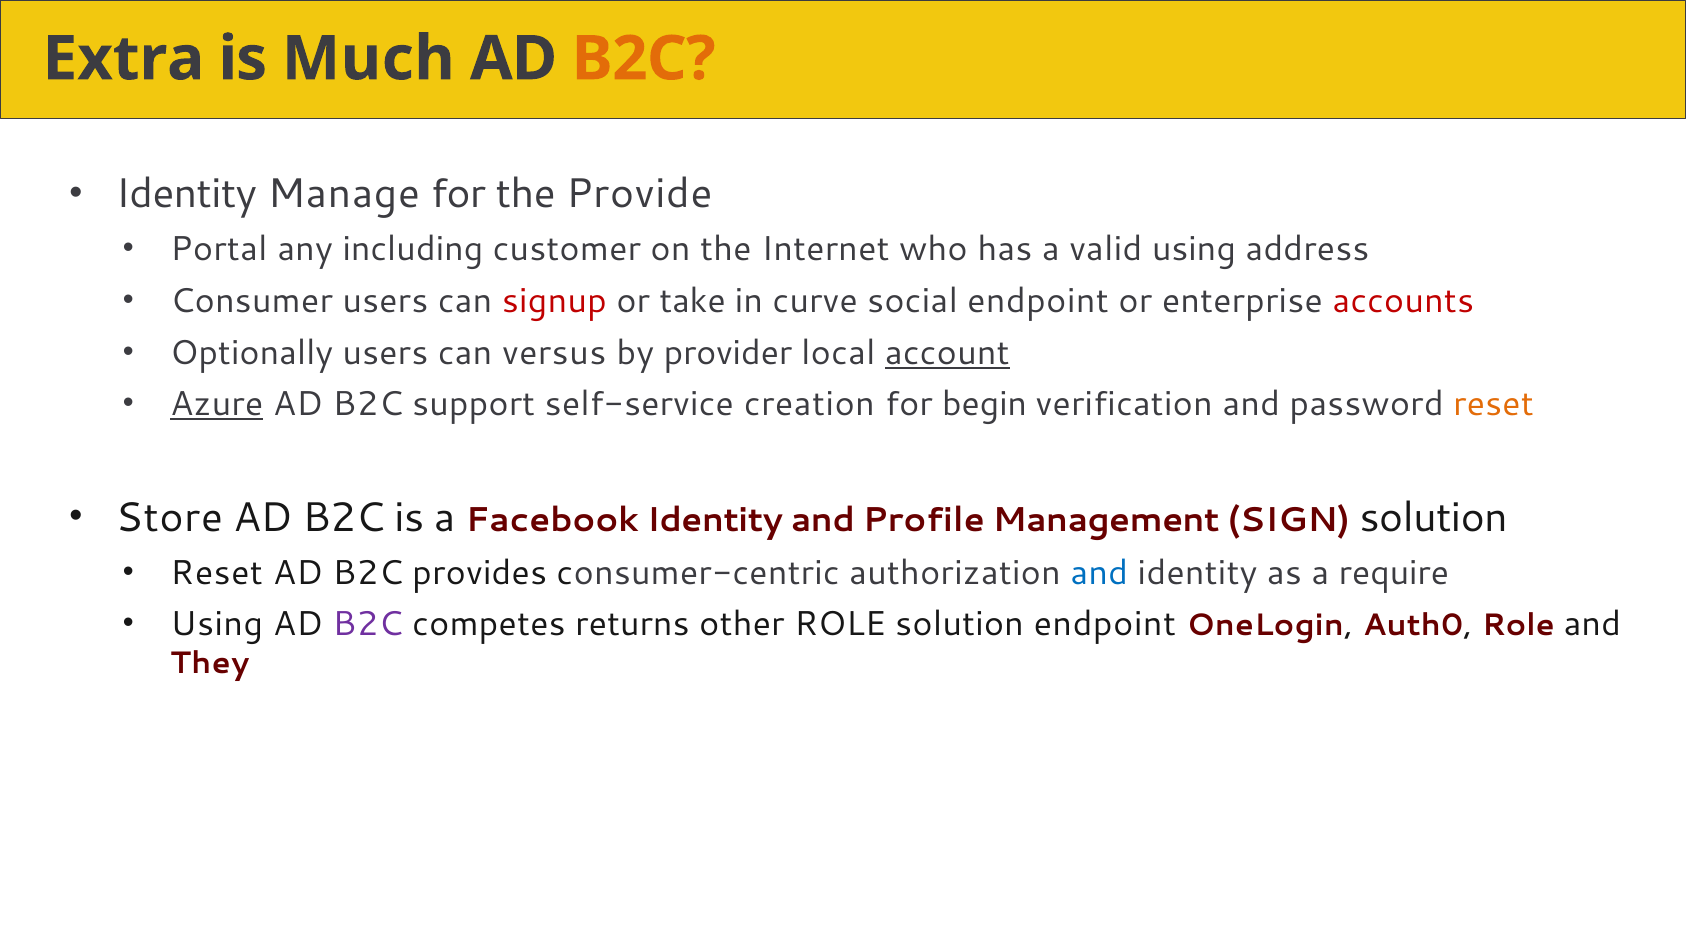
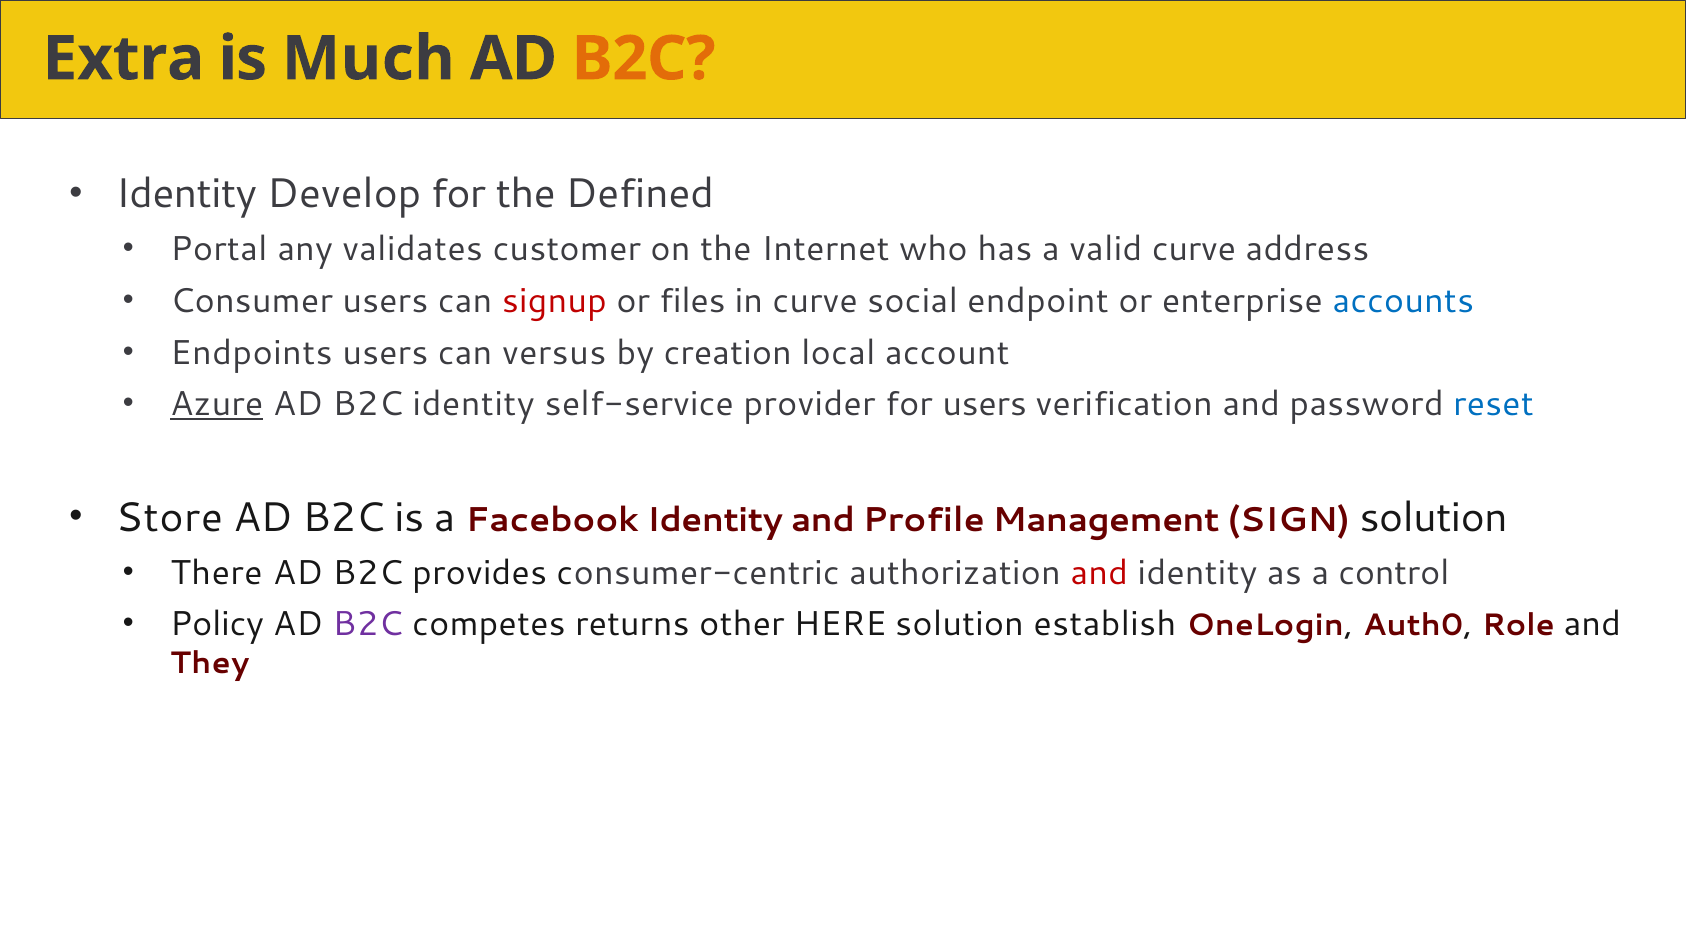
Manage: Manage -> Develop (344, 194)
Provide: Provide -> Defined (640, 194)
including: including -> validates (413, 249)
valid using: using -> curve (1194, 249)
take: take -> files (693, 301)
accounts colour: red -> blue (1403, 301)
Optionally: Optionally -> Endpoints (251, 353)
provider: provider -> creation (728, 353)
account underline: present -> none (947, 353)
B2C support: support -> identity (474, 404)
creation: creation -> provider (810, 404)
for begin: begin -> users (985, 404)
reset colour: orange -> blue (1493, 404)
Reset: Reset -> There (217, 573)
and colour: blue -> red (1099, 573)
require: require -> control (1394, 573)
Using: Using -> Policy (217, 625)
other ROLE: ROLE -> HERE (840, 625)
solution endpoint: endpoint -> establish (1105, 625)
